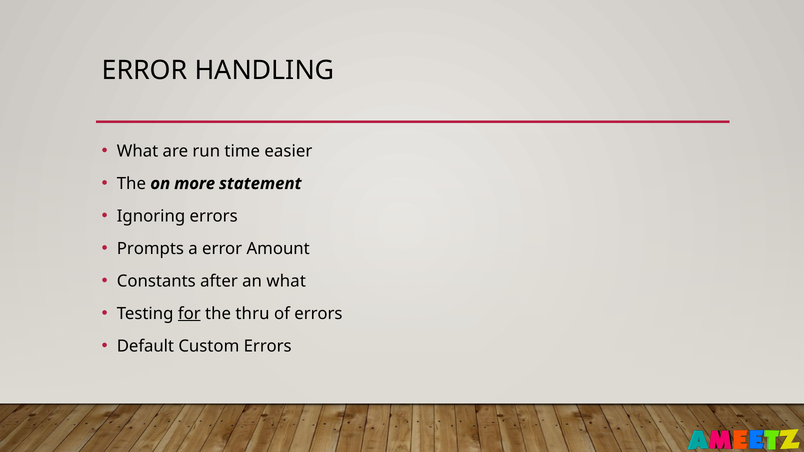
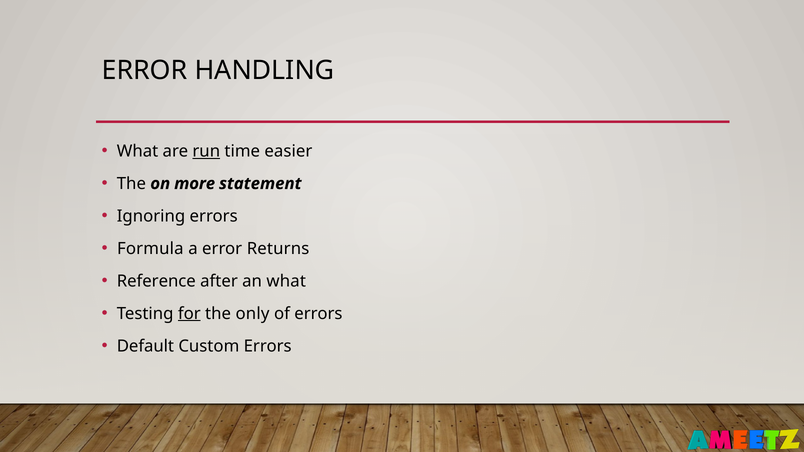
run underline: none -> present (206, 151)
Prompts: Prompts -> Formula (150, 249)
Amount: Amount -> Returns (278, 249)
Constants: Constants -> Reference (156, 281)
thru: thru -> only (252, 314)
